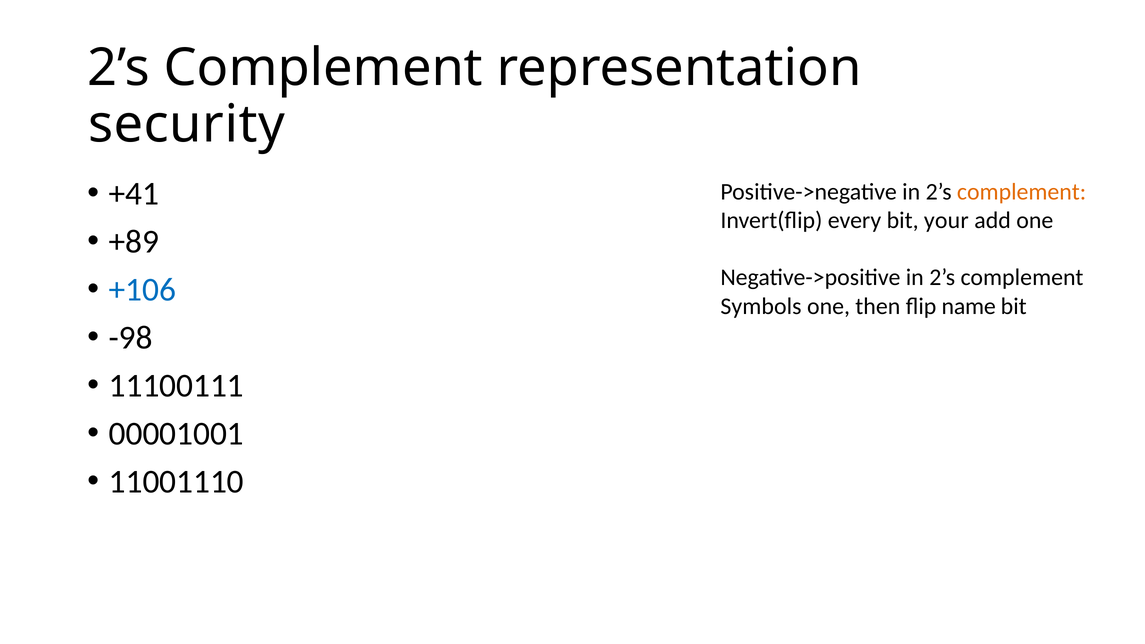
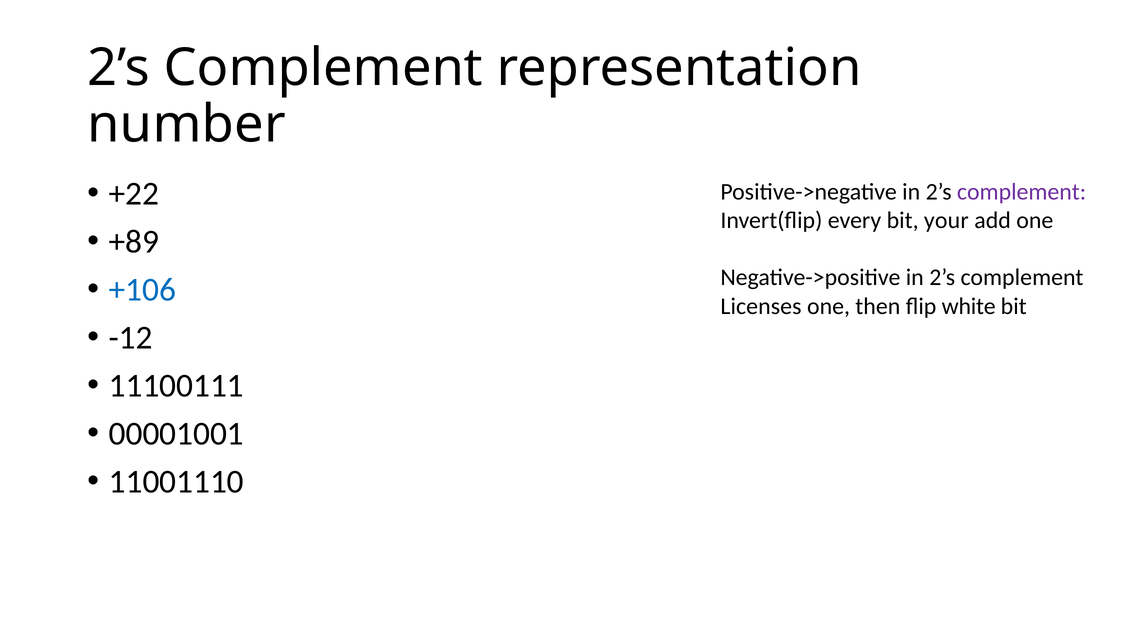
security: security -> number (187, 125)
+41: +41 -> +22 (134, 194)
complement colour: orange -> purple (1022, 192)
Symbols: Symbols -> Licenses (761, 306)
name: name -> white (969, 306)
-98: -98 -> -12 (131, 338)
